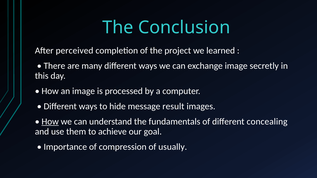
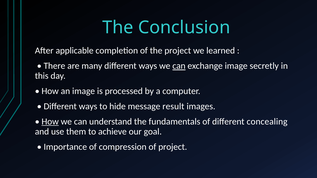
perceived: perceived -> applicable (75, 51)
can underline: none -> present (179, 66)
of usually: usually -> project (173, 147)
